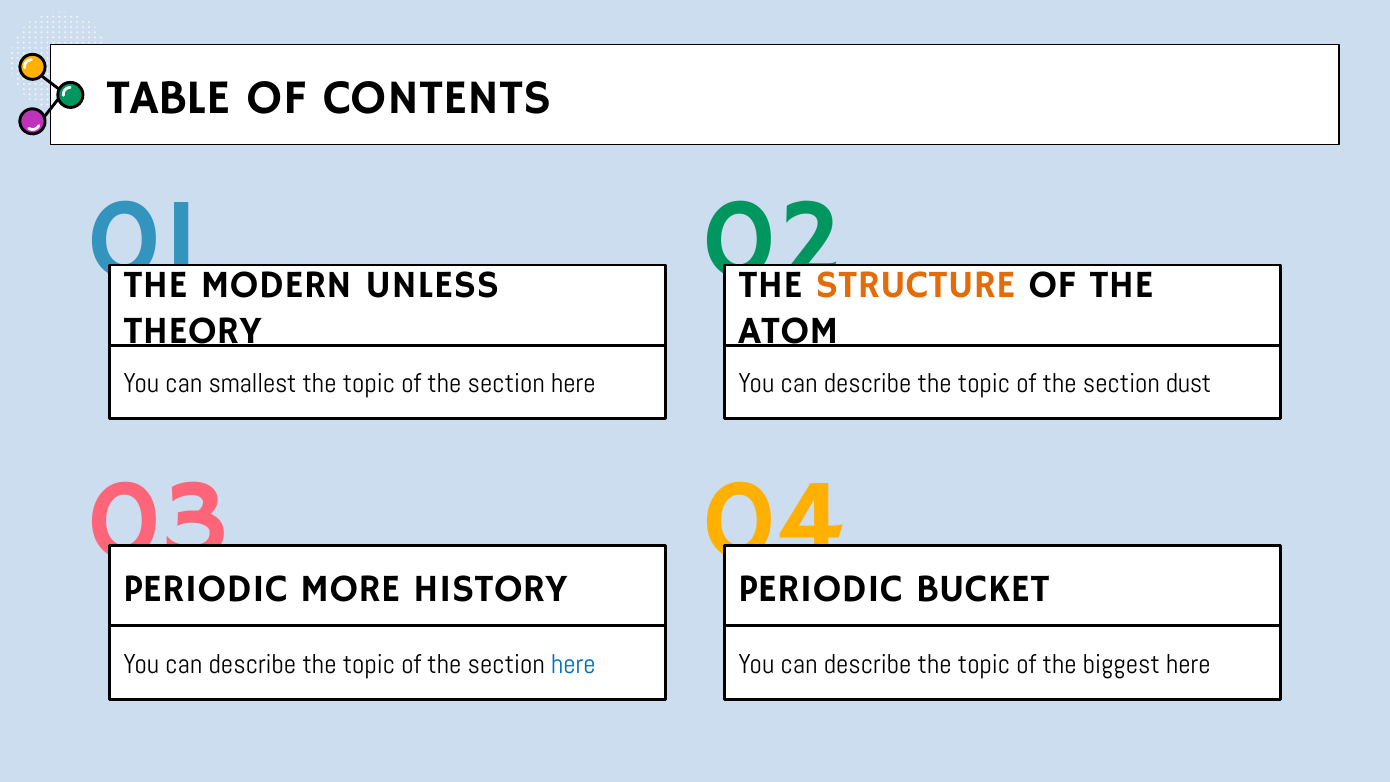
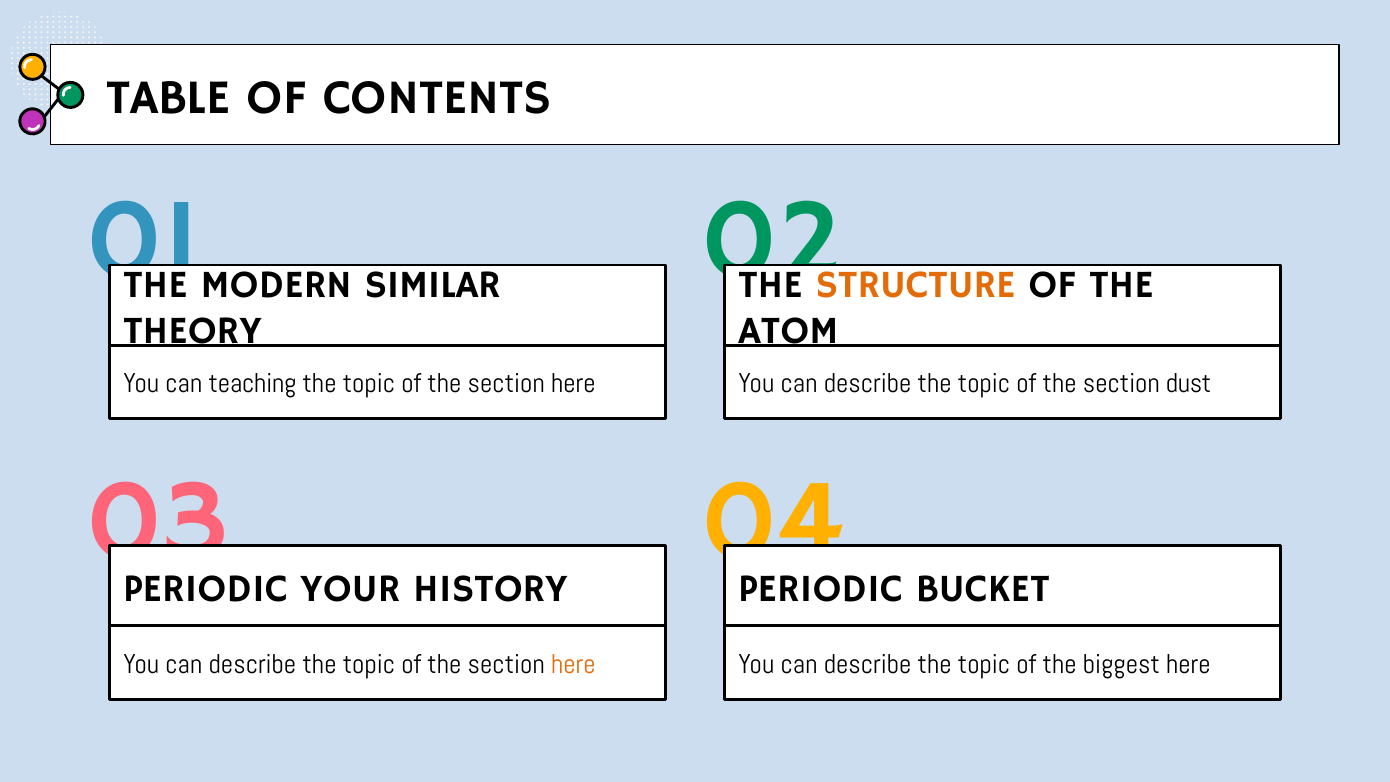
UNLESS: UNLESS -> SIMILAR (433, 285)
smallest: smallest -> teaching (253, 384)
MORE: MORE -> YOUR (350, 588)
here colour: blue -> orange (573, 664)
